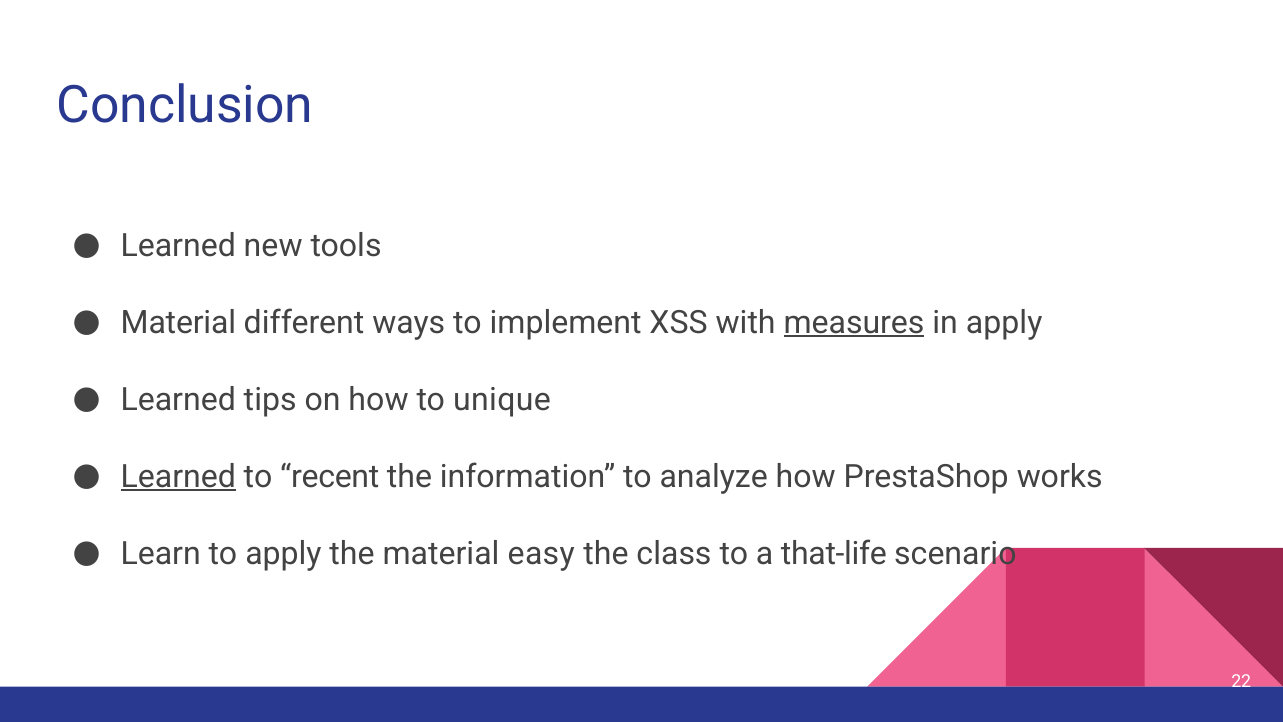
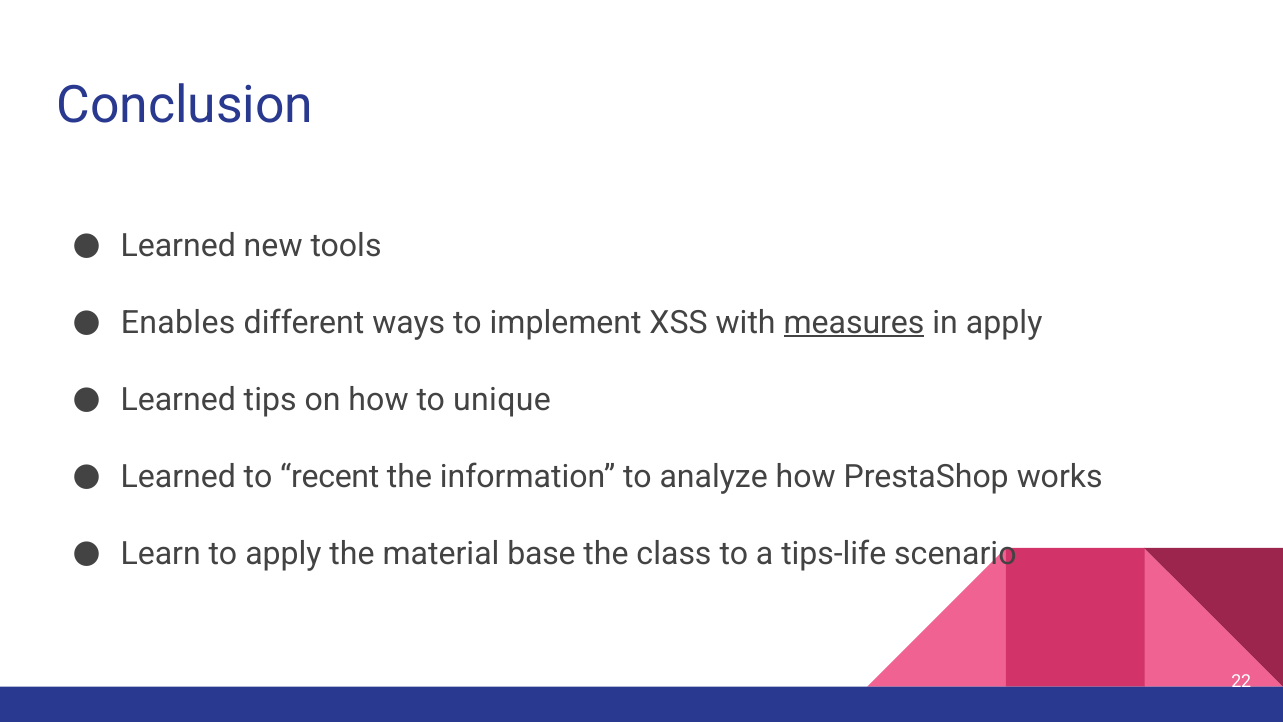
Material: Material -> Enables (178, 322)
Learned underline: present -> none (178, 476)
easy: easy -> base (542, 553)
that-life: that-life -> tips-life (834, 553)
